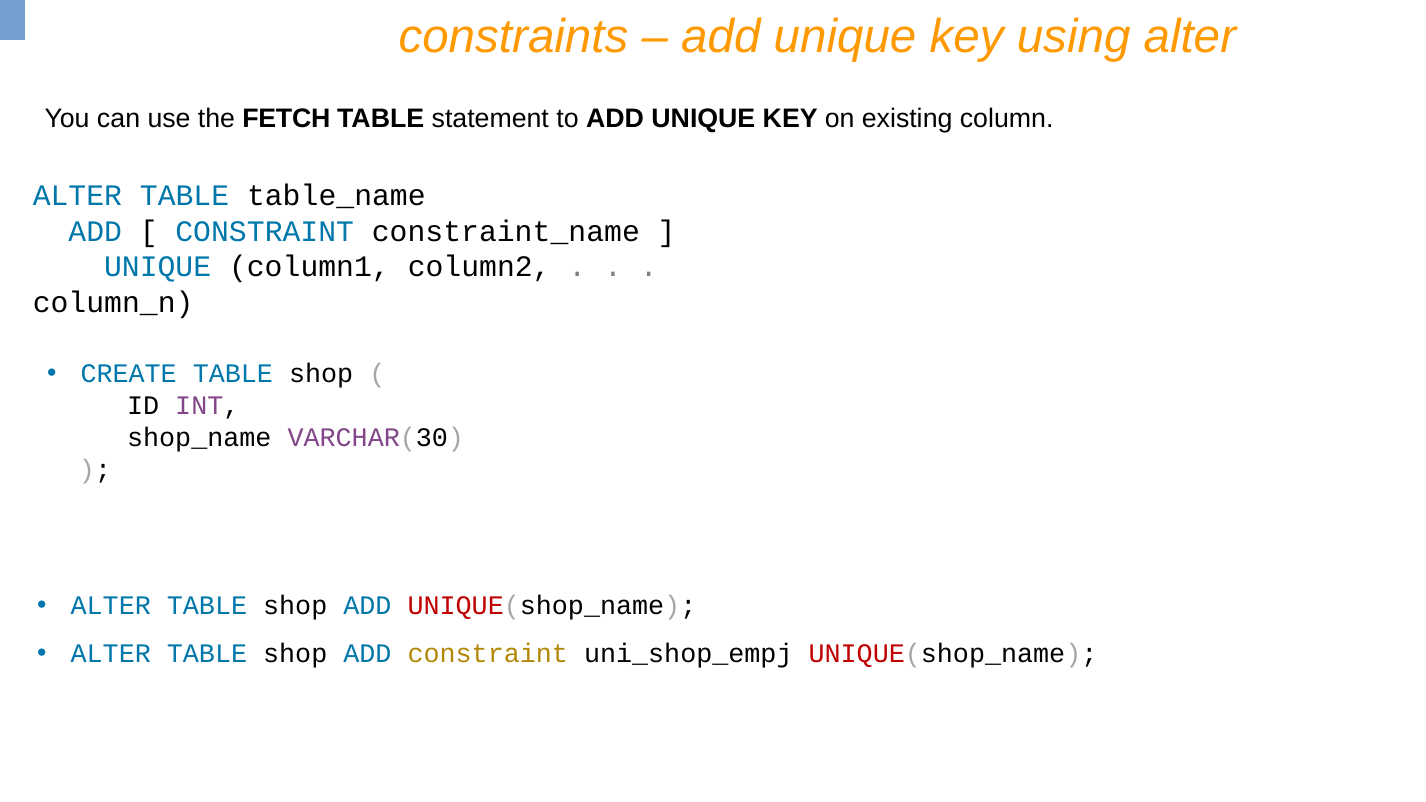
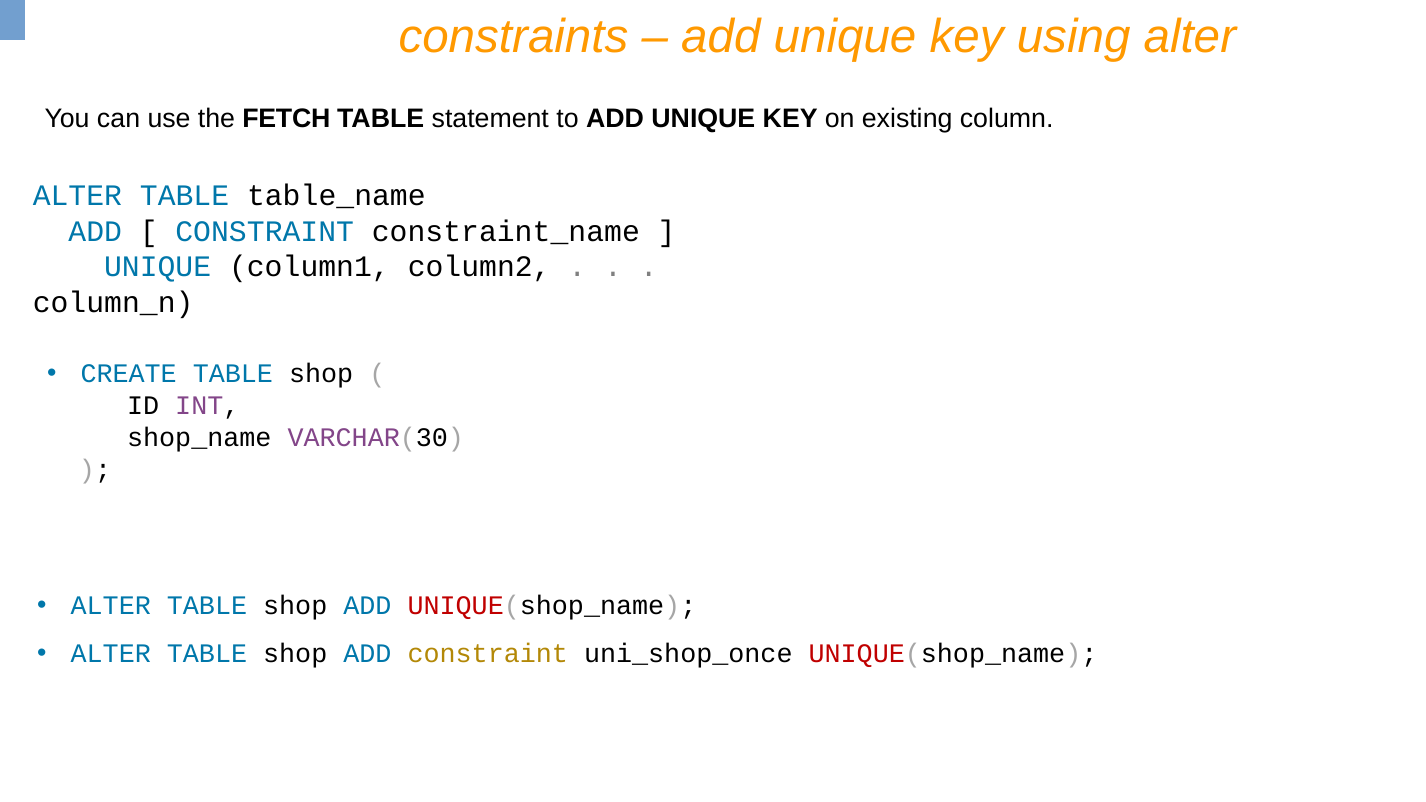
uni_shop_empj: uni_shop_empj -> uni_shop_once (688, 654)
